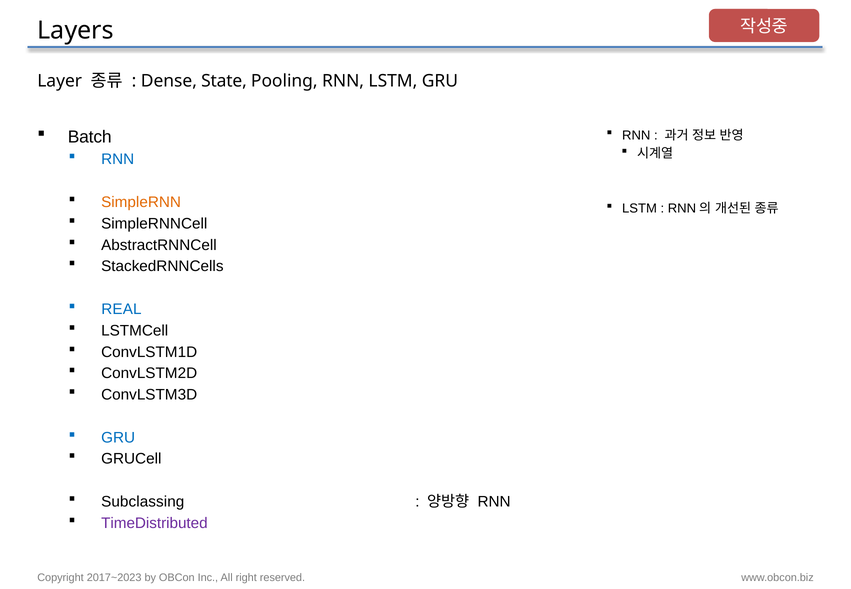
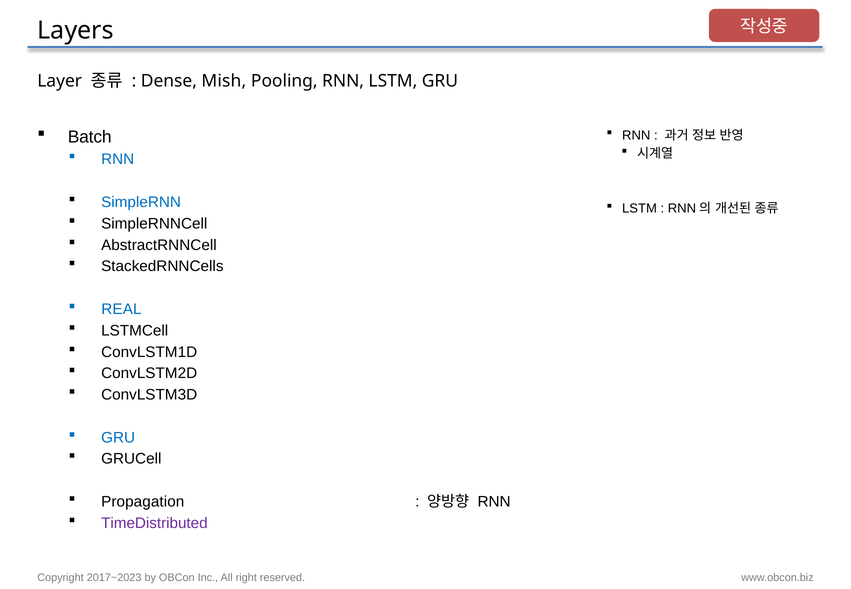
State: State -> Mish (224, 81)
SimpleRNN colour: orange -> blue (141, 202)
Subclassing: Subclassing -> Propagation (143, 502)
